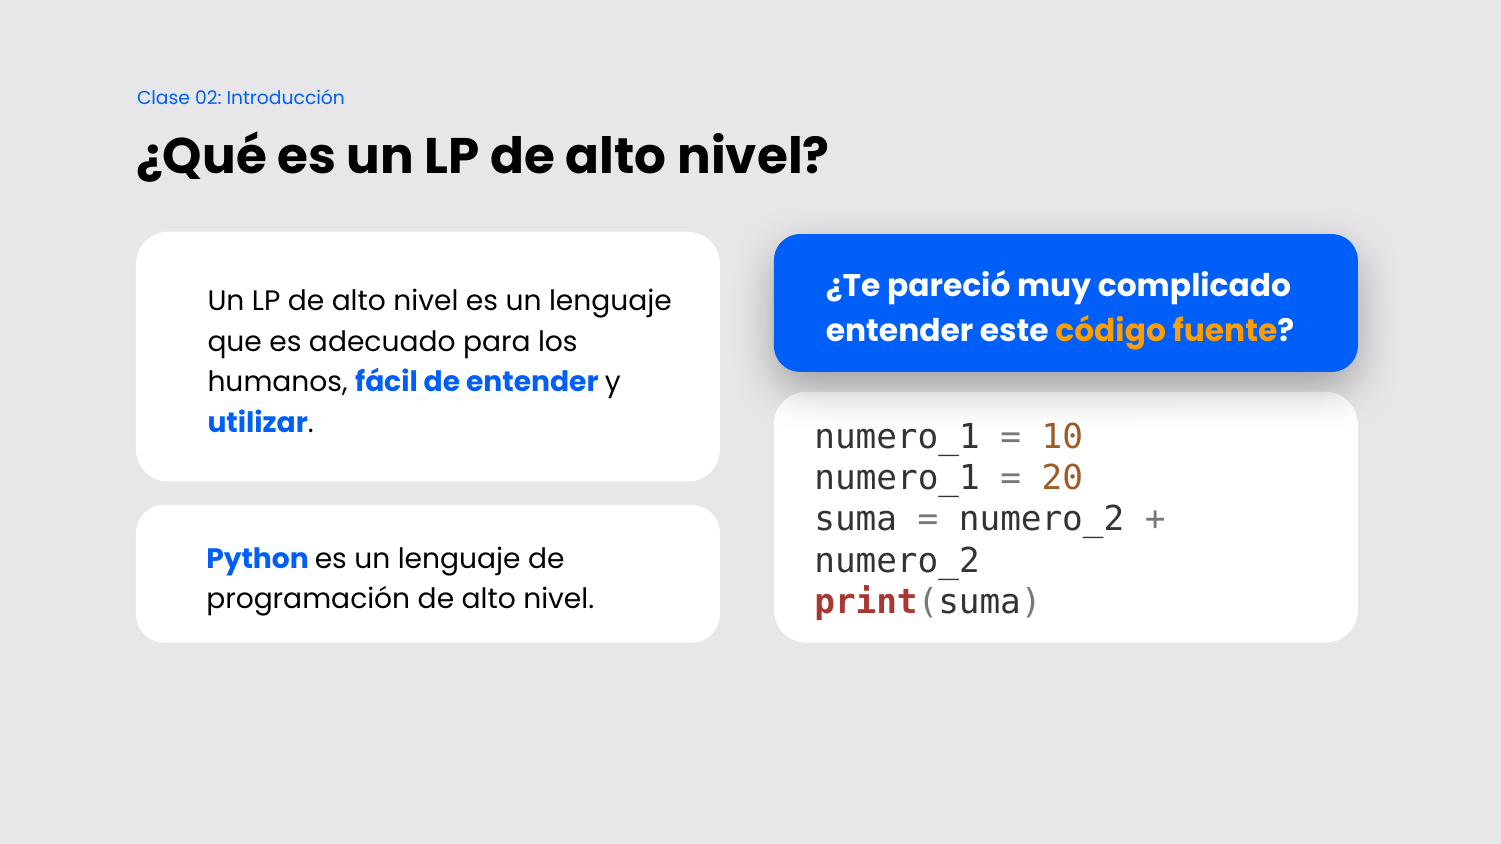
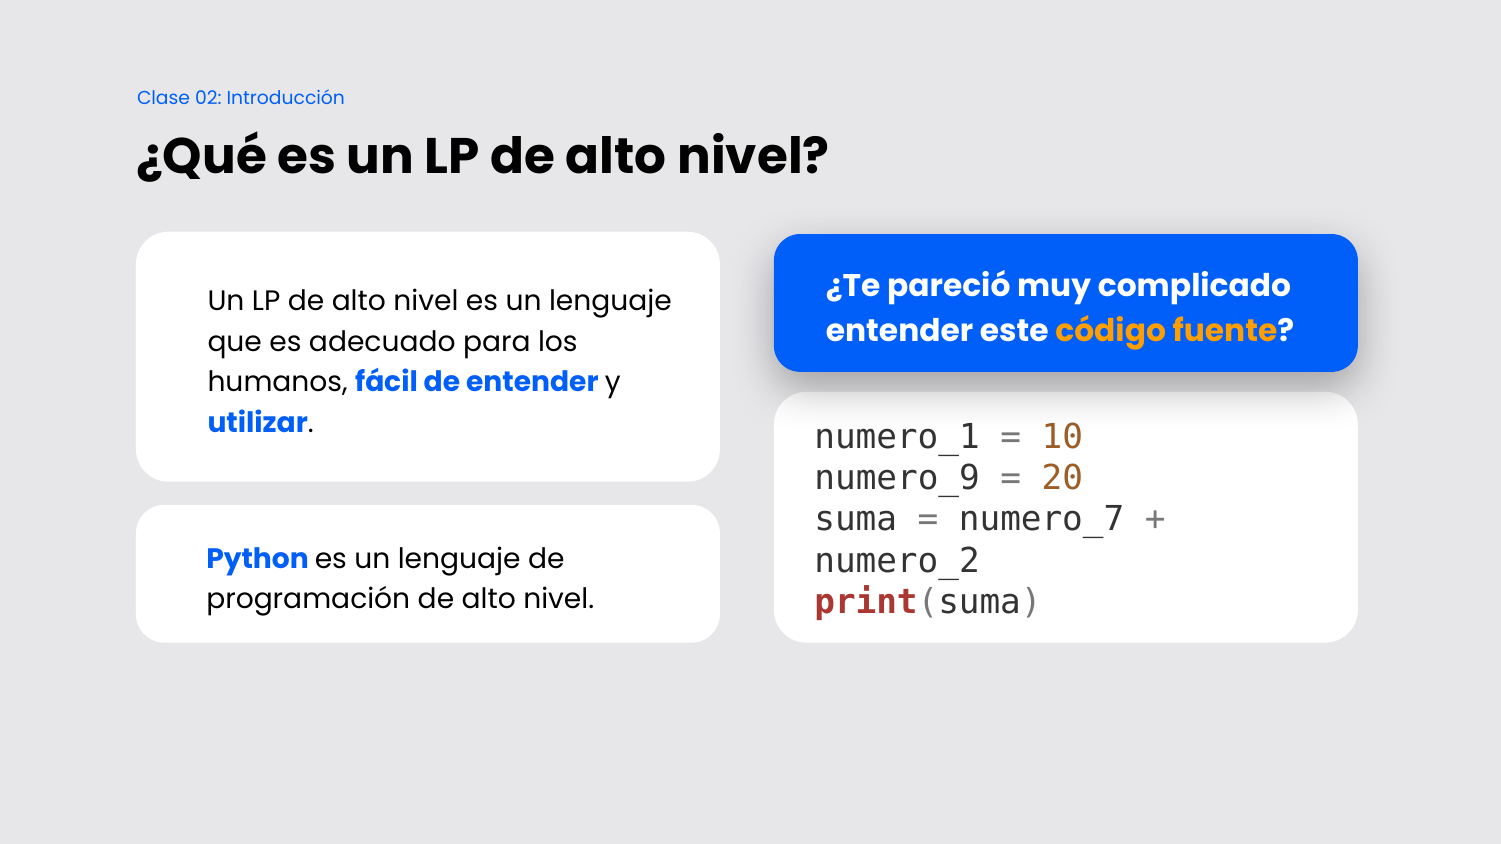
numero_1: numero_1 -> numero_9 (897, 479)
numero_2: numero_2 -> numero_7 (1042, 520)
